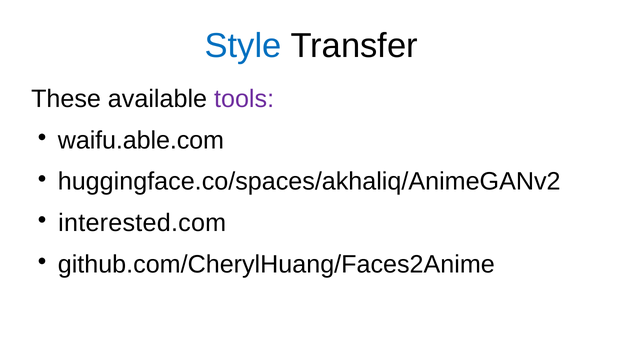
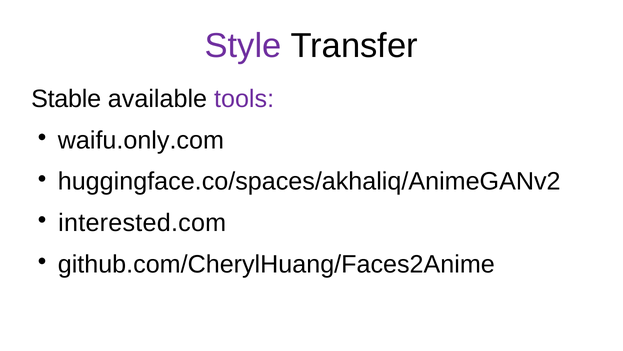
Style colour: blue -> purple (243, 46)
These: These -> Stable (66, 99)
waifu.able.com: waifu.able.com -> waifu.only.com (141, 140)
